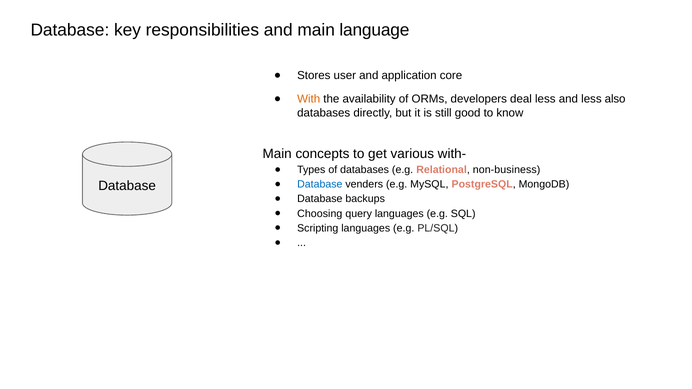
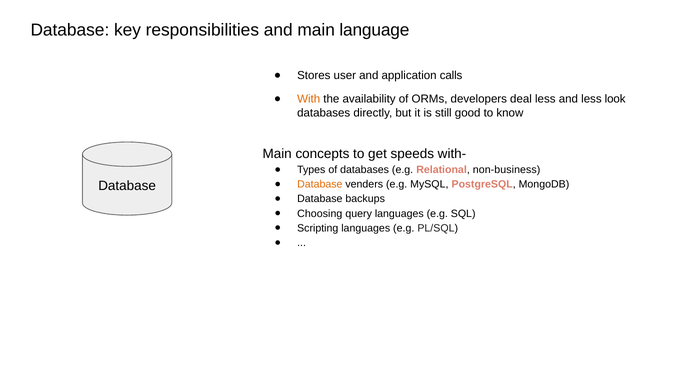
core: core -> calls (451, 76)
also: also -> look (615, 99)
various: various -> speeds (412, 154)
Database colour: blue -> orange (320, 185)
